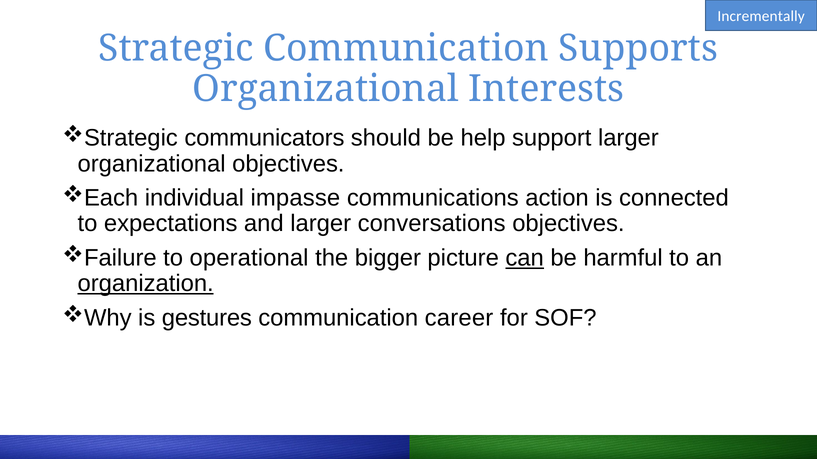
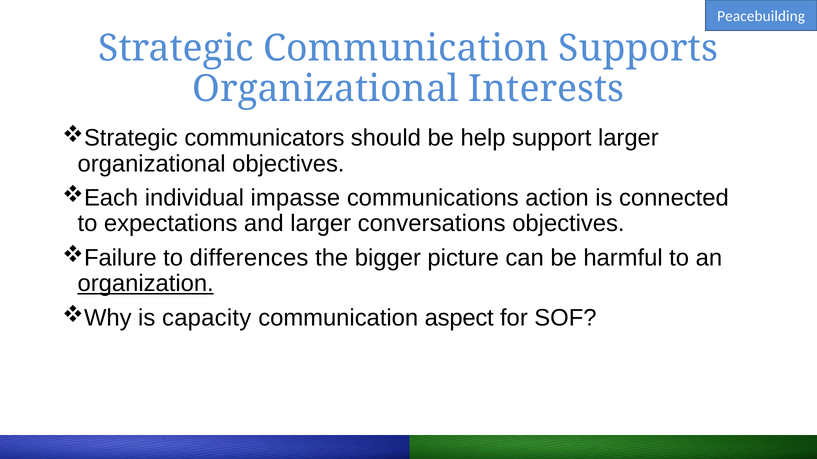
Incrementally: Incrementally -> Peacebuilding (761, 16)
operational: operational -> differences (249, 258)
can underline: present -> none (525, 258)
gestures: gestures -> capacity (207, 318)
career: career -> aspect (459, 318)
